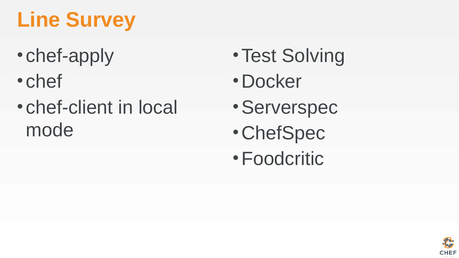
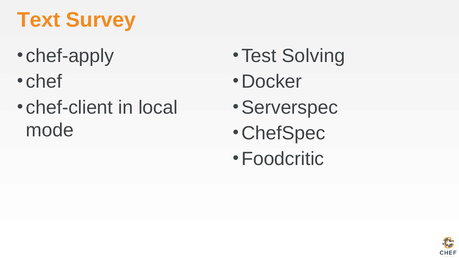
Line: Line -> Text (39, 20)
